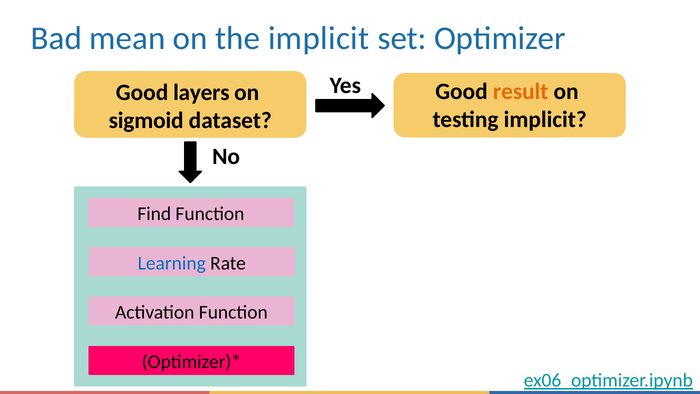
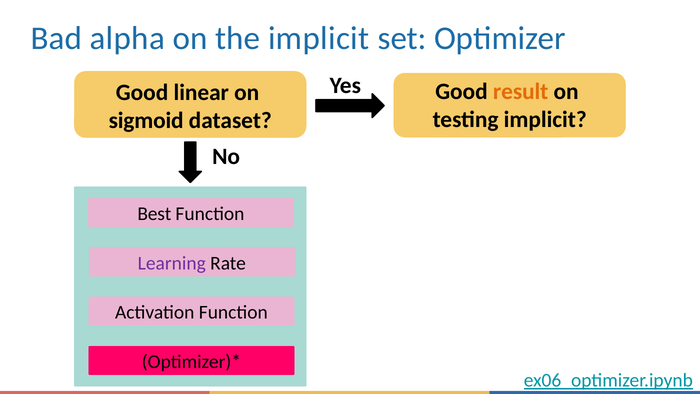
mean: mean -> alpha (127, 38)
layers: layers -> linear (201, 93)
Find: Find -> Best (154, 214)
Learning colour: blue -> purple (172, 263)
